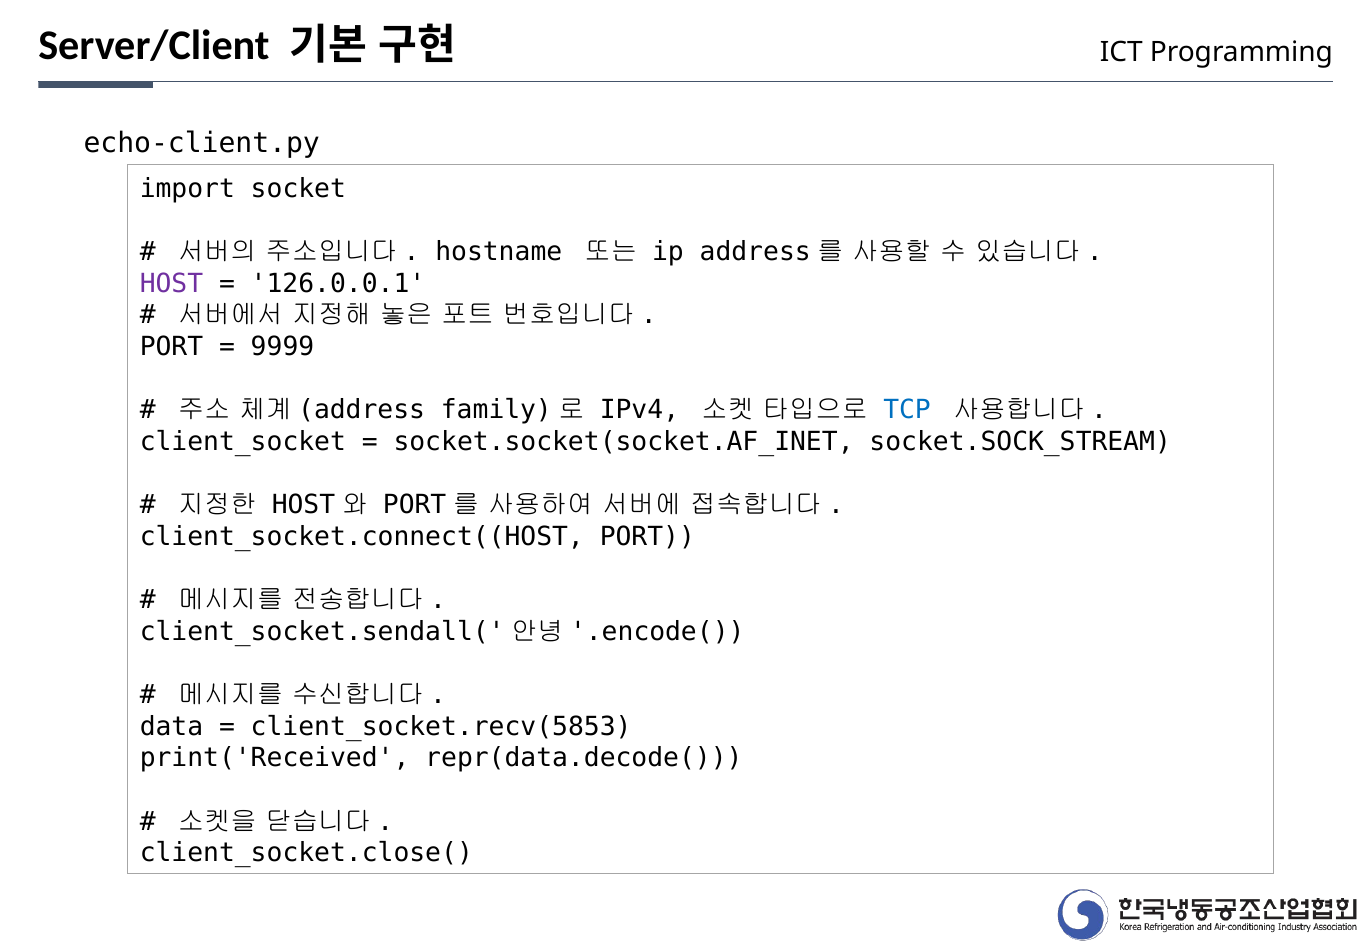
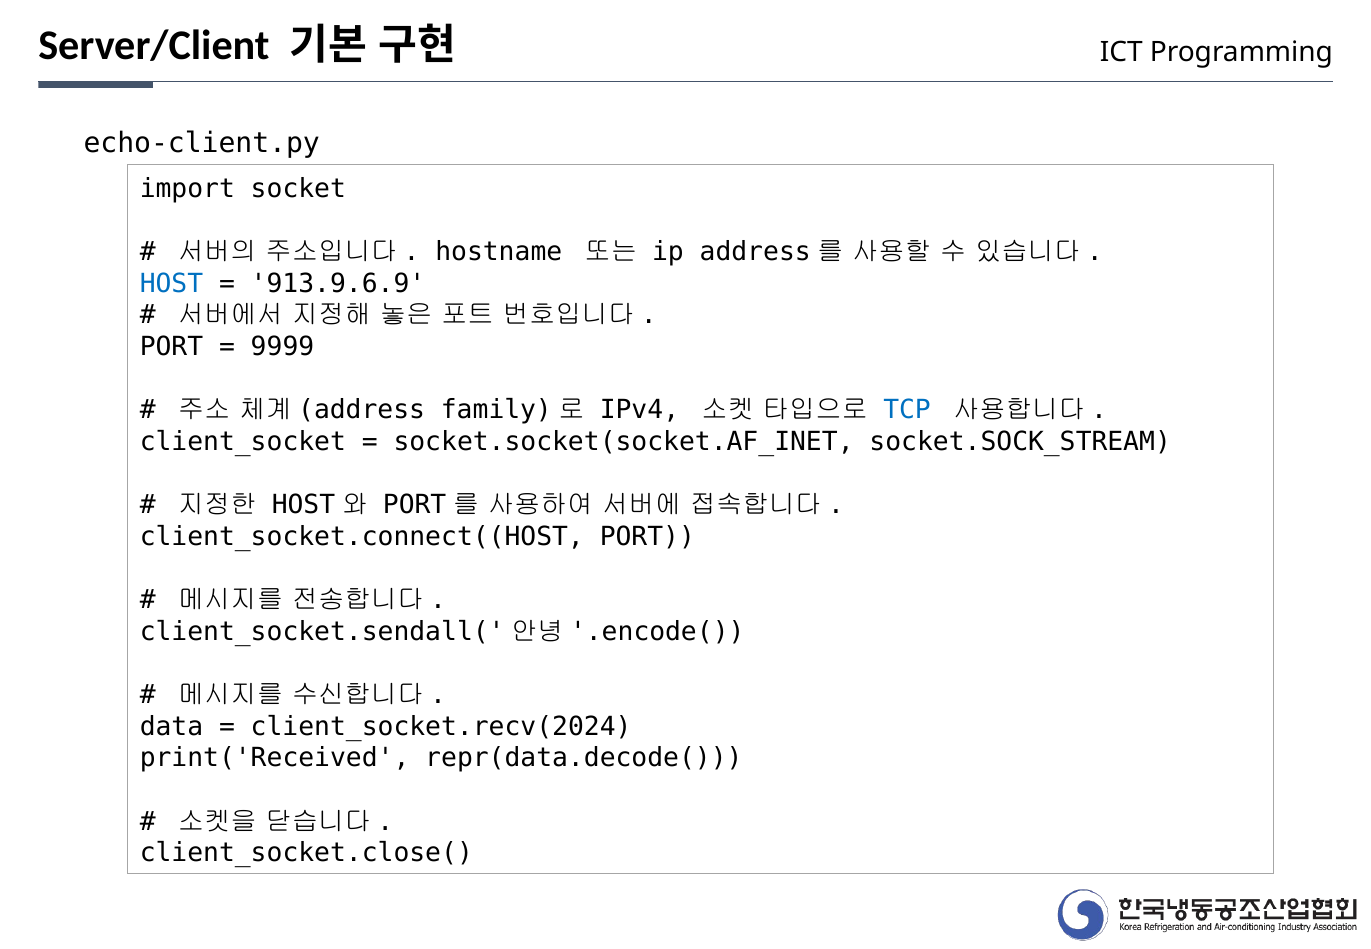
HOST colour: purple -> blue (171, 284)
126.0.0.1: 126.0.0.1 -> 913.9.6.9 (338, 284)
client_socket.recv(5853: client_socket.recv(5853 -> client_socket.recv(2024 (441, 727)
